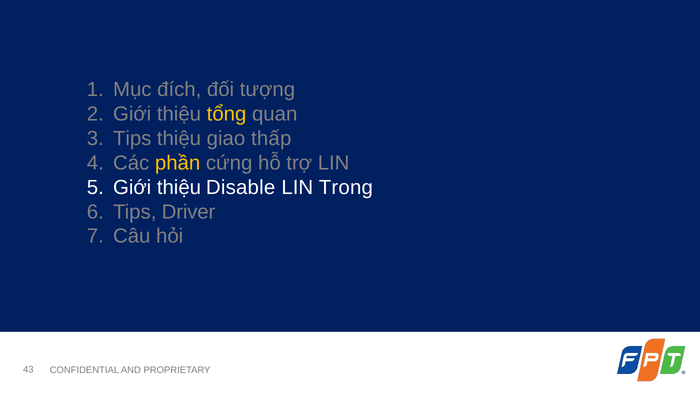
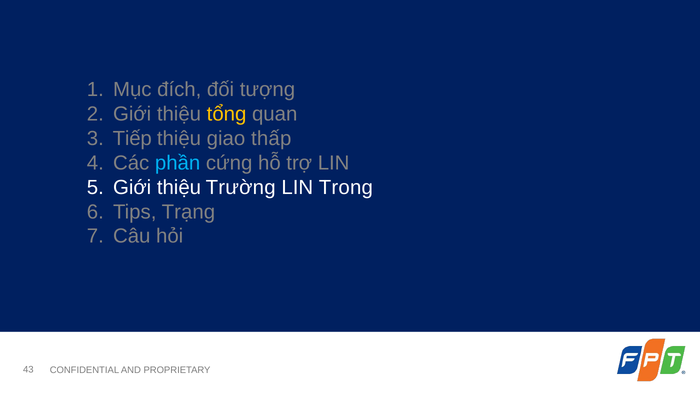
Tips: Tips -> Tiếp (132, 139)
phần colour: yellow -> light blue (178, 163)
Disable: Disable -> Trường (241, 188)
Driver: Driver -> Trạng (188, 212)
